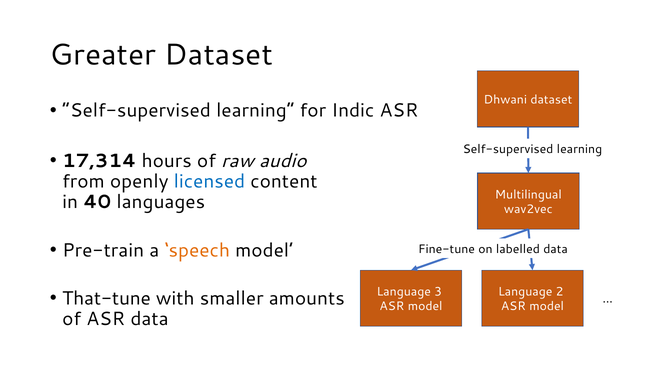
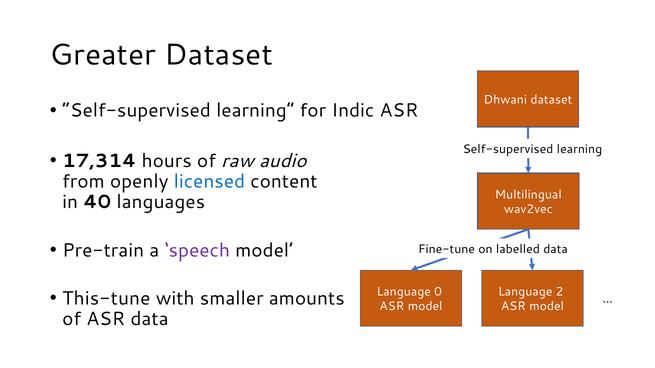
speech colour: orange -> purple (197, 251)
3: 3 -> 0 (438, 292)
That-tune: That-tune -> This-tune (106, 299)
